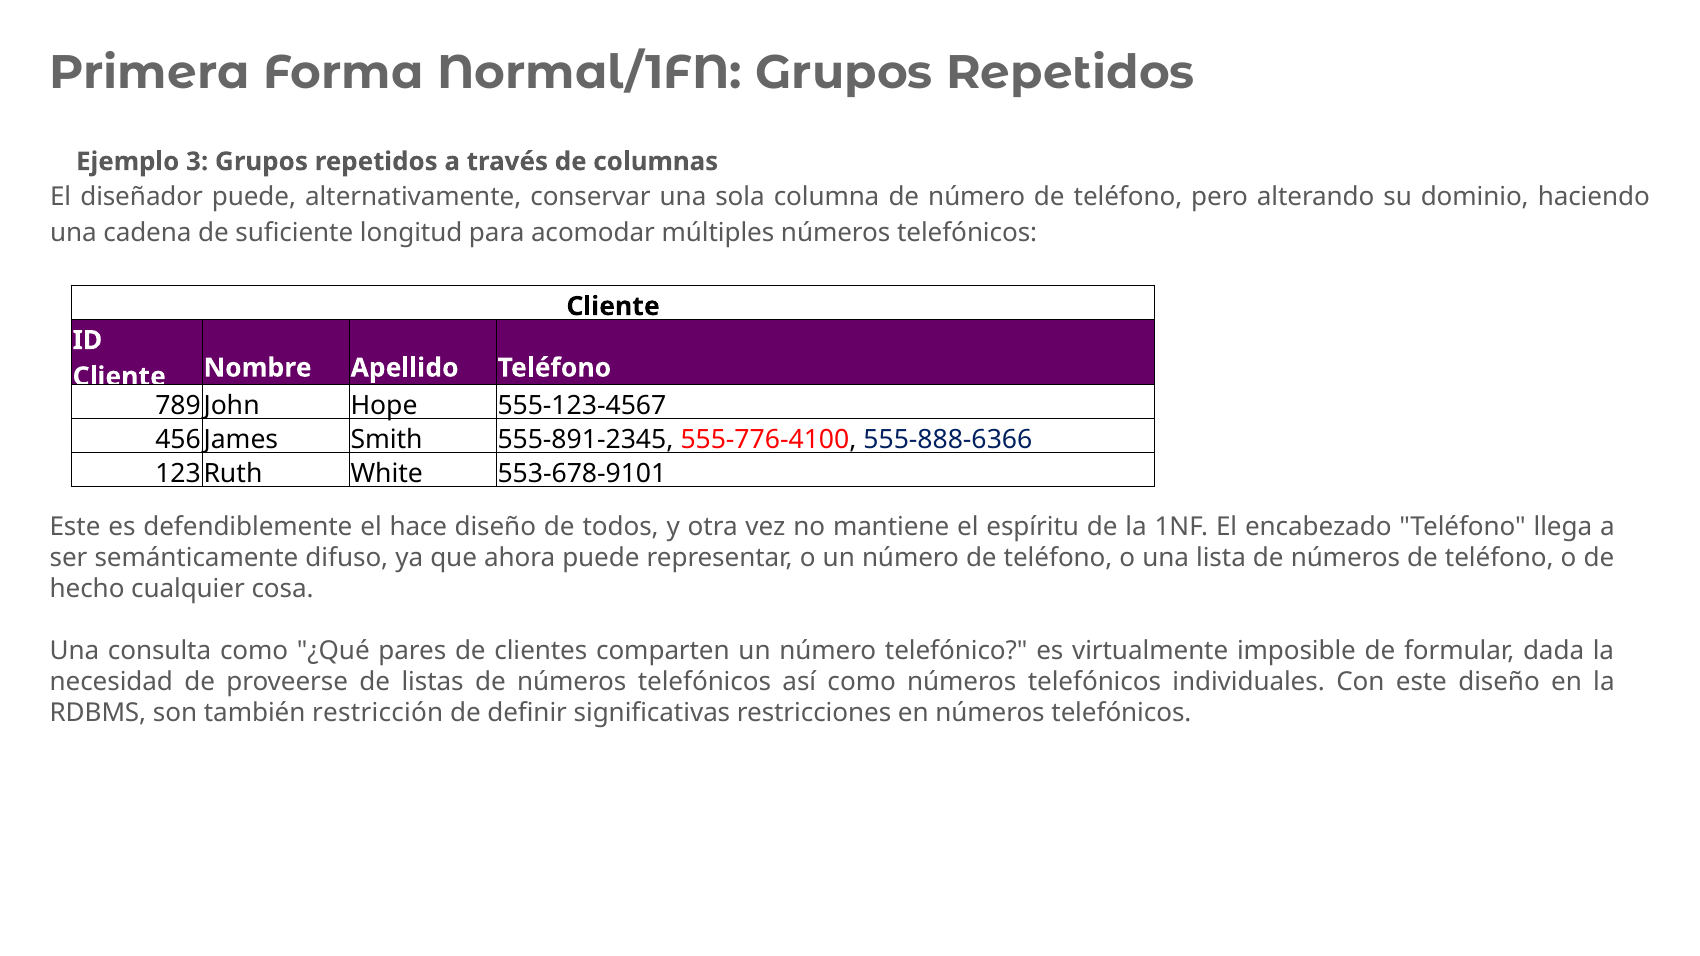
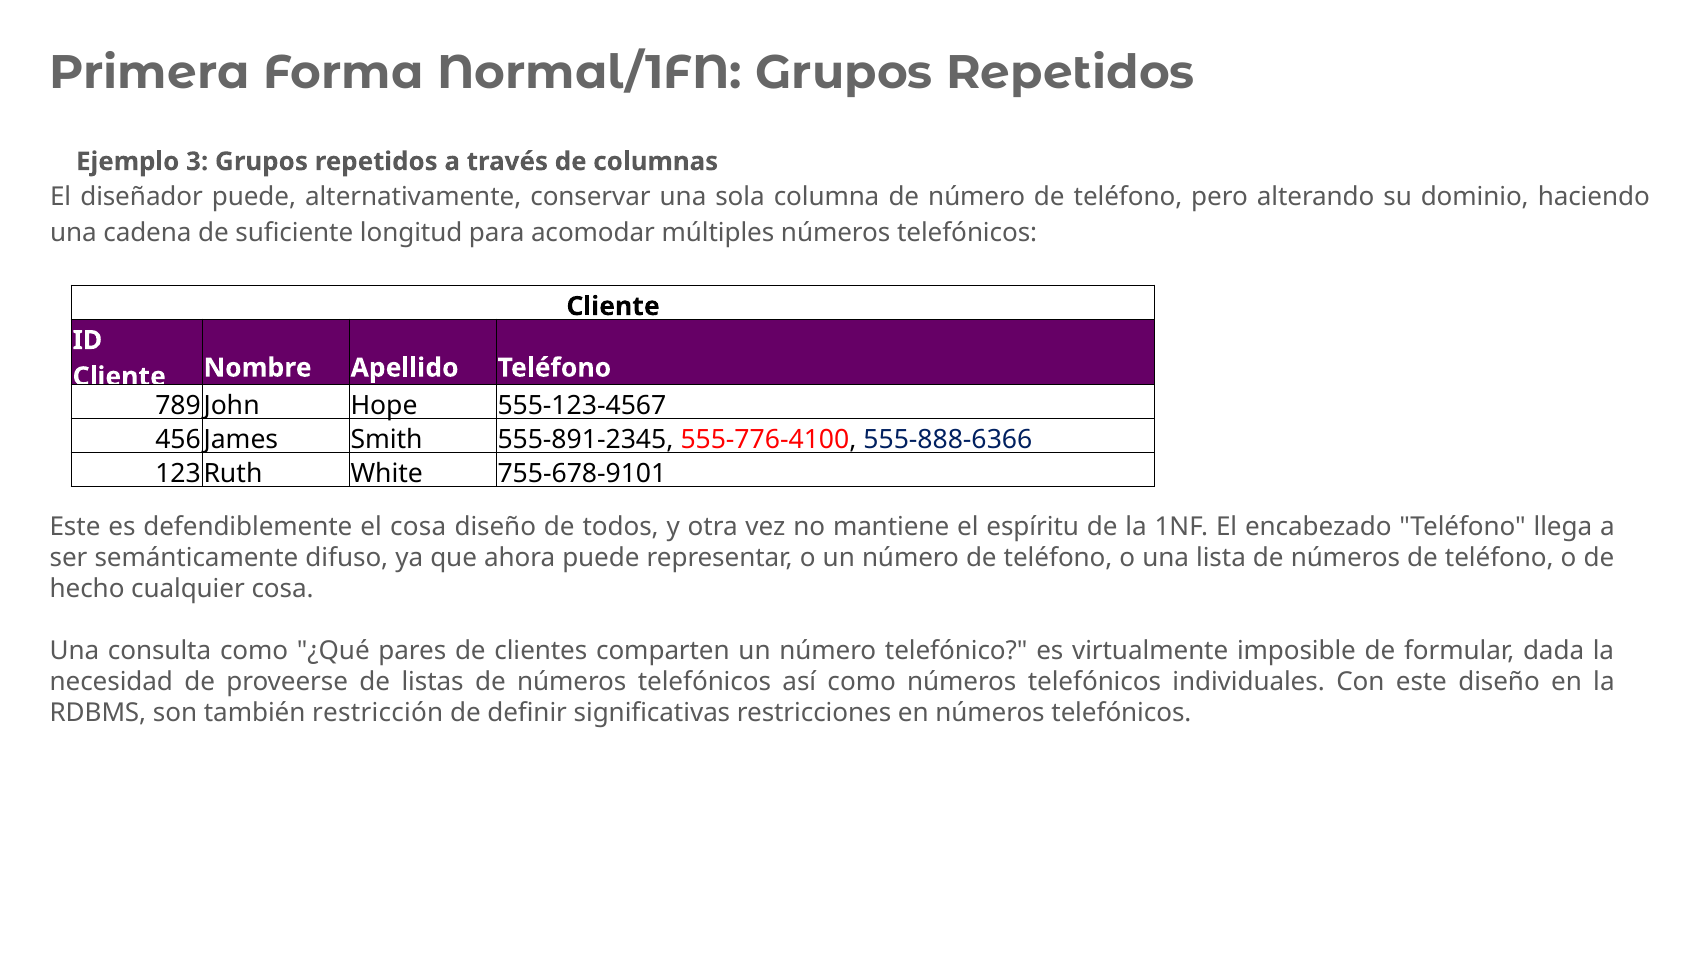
553-678-9101: 553-678-9101 -> 755-678-9101 (582, 474)
el hace: hace -> cosa (418, 527)
